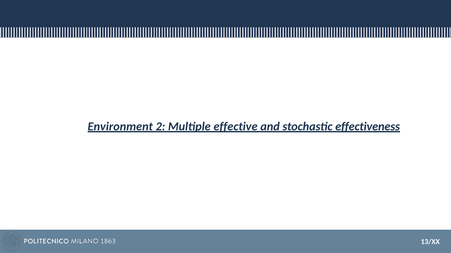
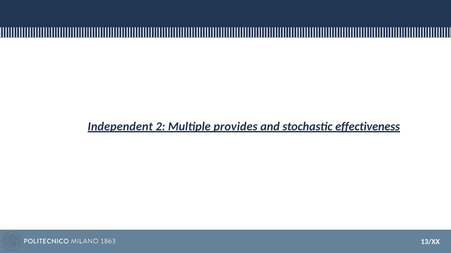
Environment: Environment -> Independent (120, 127)
effective: effective -> provides (236, 127)
